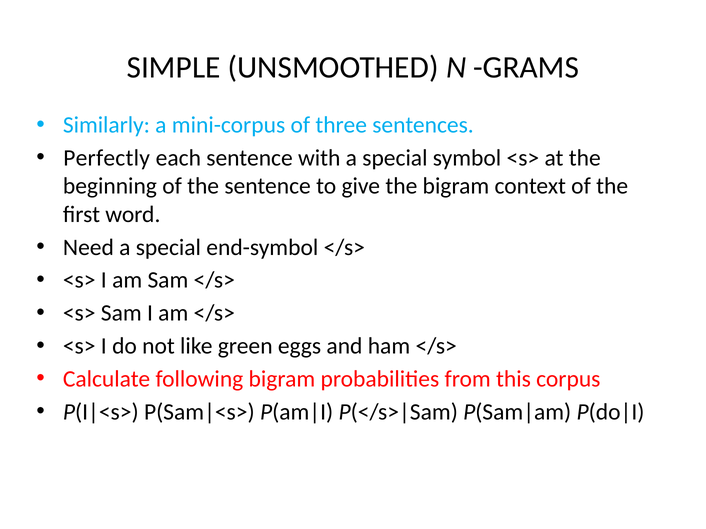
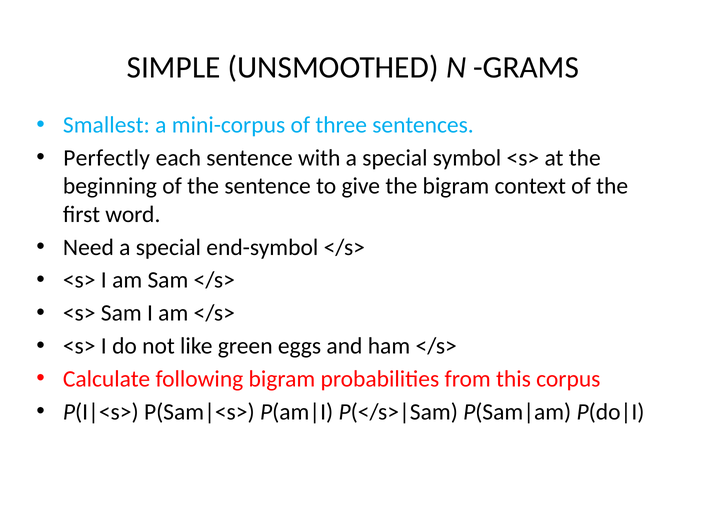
Similarly: Similarly -> Smallest (106, 125)
